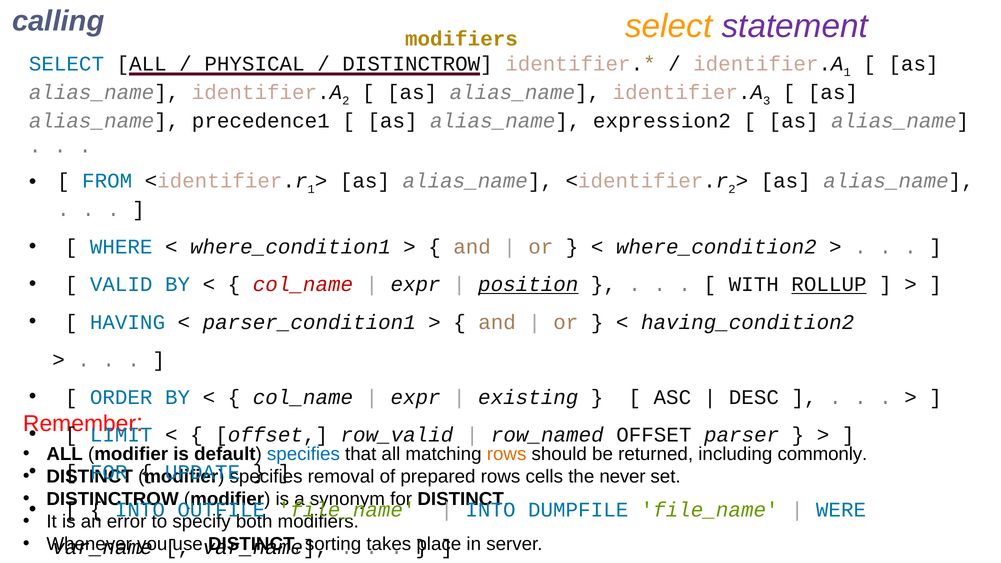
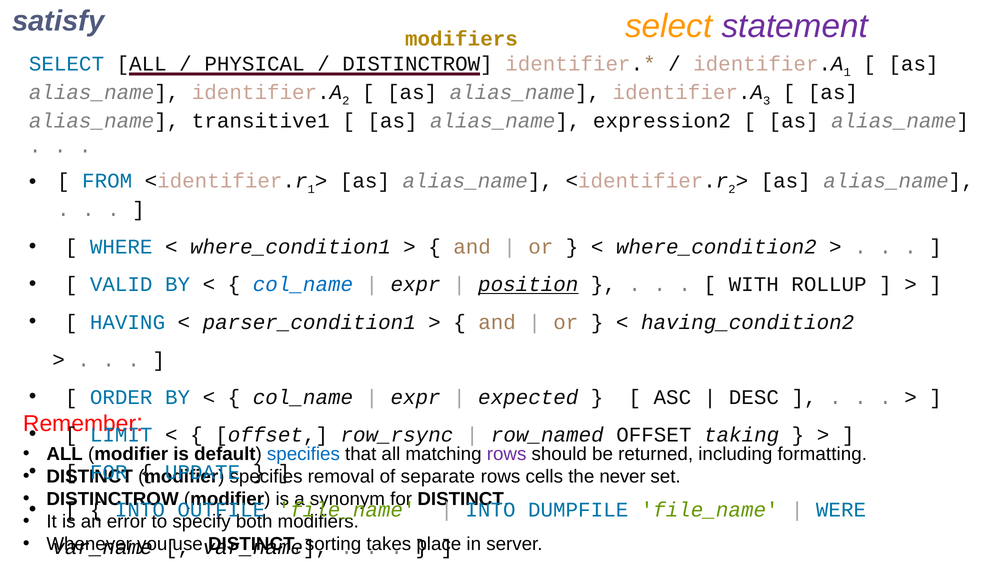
calling: calling -> satisfy (58, 21)
precedence1: precedence1 -> transitive1 (261, 121)
col_name colour: red -> blue (303, 285)
ROLLUP underline: present -> none (829, 285)
existing: existing -> expected (528, 397)
row_valid: row_valid -> row_rsync (397, 435)
parser: parser -> taking (742, 435)
rows colour: orange -> purple (507, 454)
commonly: commonly -> formatting (822, 454)
prepared: prepared -> separate (438, 477)
